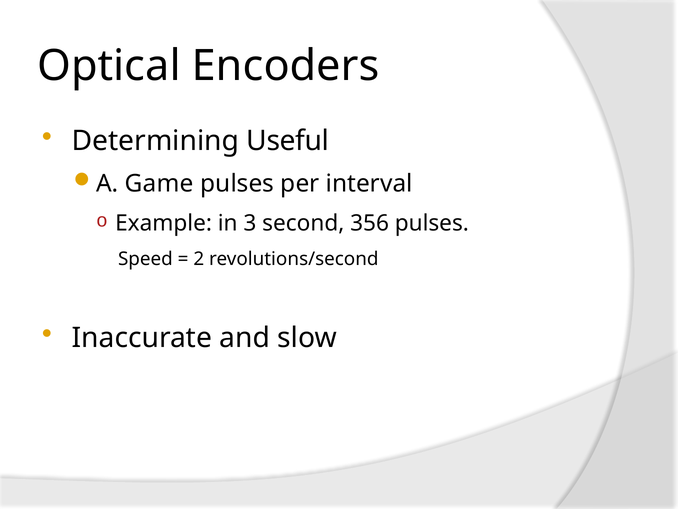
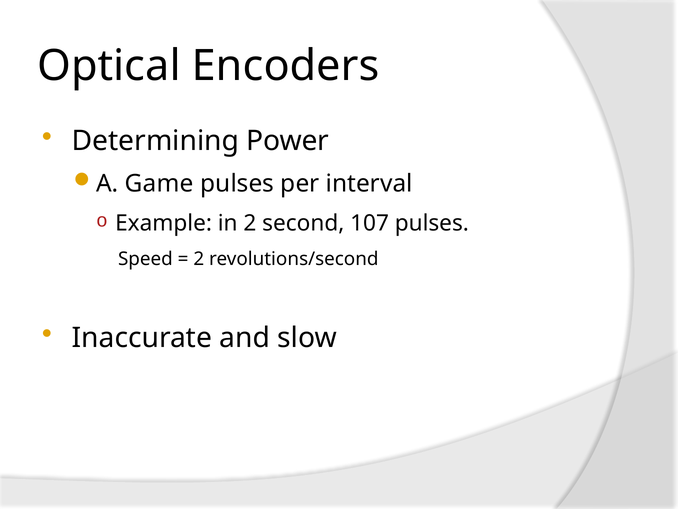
Useful: Useful -> Power (288, 141)
in 3: 3 -> 2 (250, 223)
356: 356 -> 107 (370, 223)
